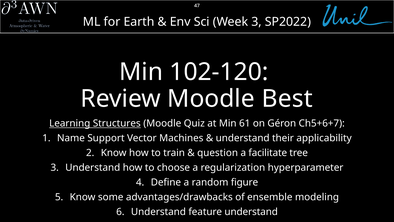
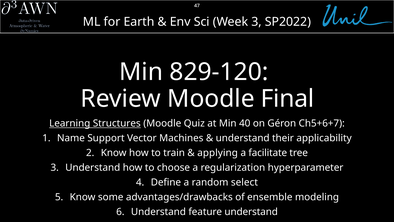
102-120: 102-120 -> 829-120 (219, 72)
Best: Best -> Final (287, 98)
61: 61 -> 40 (245, 123)
question: question -> applying (218, 153)
figure: figure -> select (244, 182)
